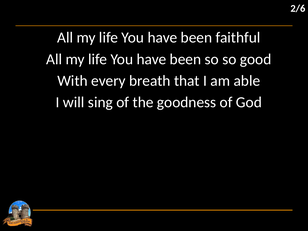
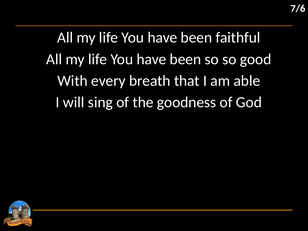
2/6: 2/6 -> 7/6 (298, 8)
